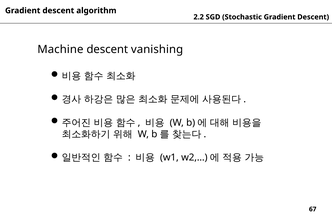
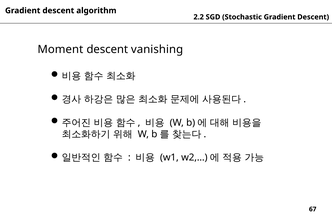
Machine: Machine -> Moment (60, 49)
